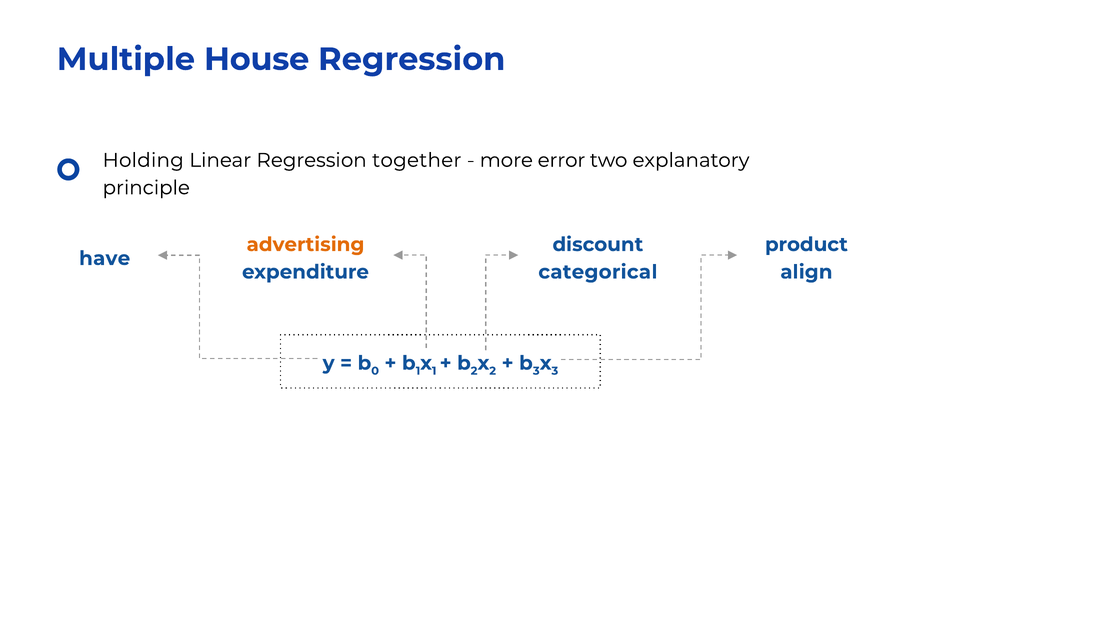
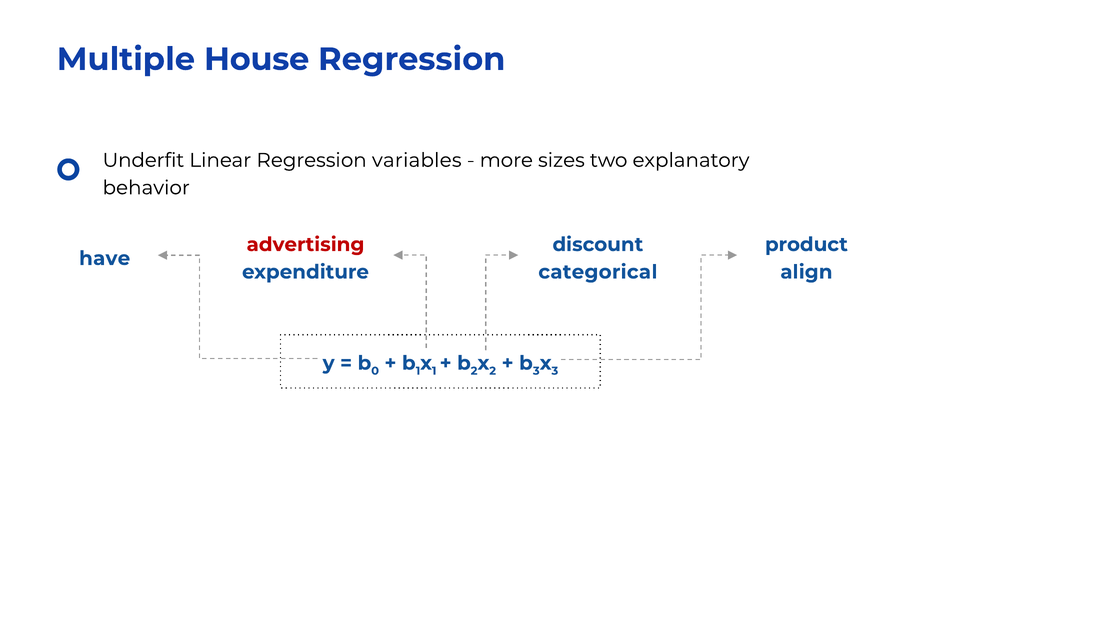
Holding: Holding -> Underfit (143, 160)
together: together -> variables (417, 160)
error: error -> sizes (561, 160)
principle: principle -> behavior (146, 188)
advertising colour: orange -> red (305, 245)
